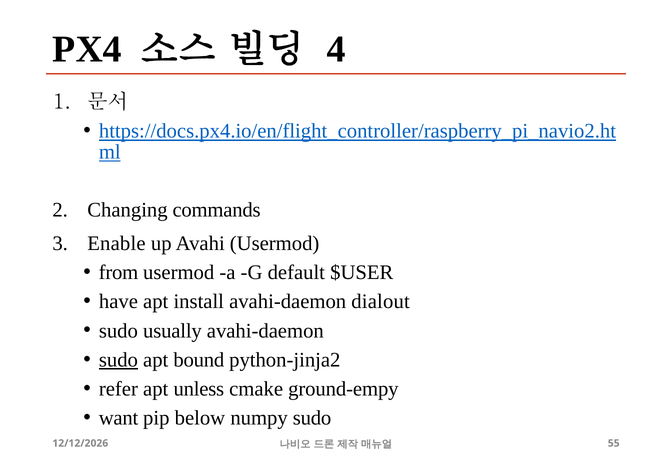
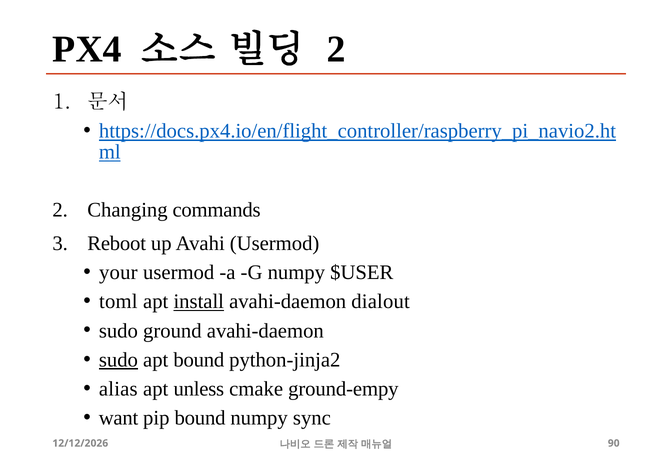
4: 4 -> 2 (336, 49)
Enable: Enable -> Reboot (117, 244)
from: from -> your (118, 273)
G default: default -> numpy (296, 273)
have: have -> toml (118, 302)
install underline: none -> present (199, 302)
usually: usually -> ground (172, 331)
refer: refer -> alias (118, 389)
pip below: below -> bound (200, 418)
numpy sudo: sudo -> sync (312, 418)
55: 55 -> 90 (614, 443)
